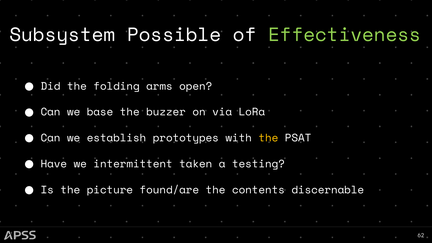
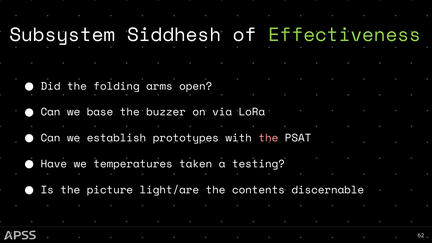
Possible: Possible -> Siddhesh (174, 35)
the colour: yellow -> pink (268, 138)
intermittent: intermittent -> temperatures (133, 164)
found/are: found/are -> light/are (169, 190)
